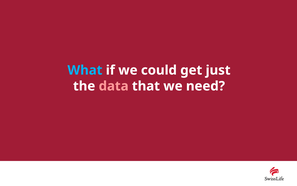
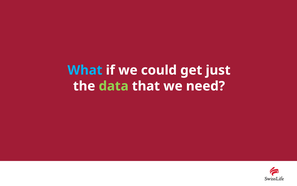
data colour: pink -> light green (114, 86)
